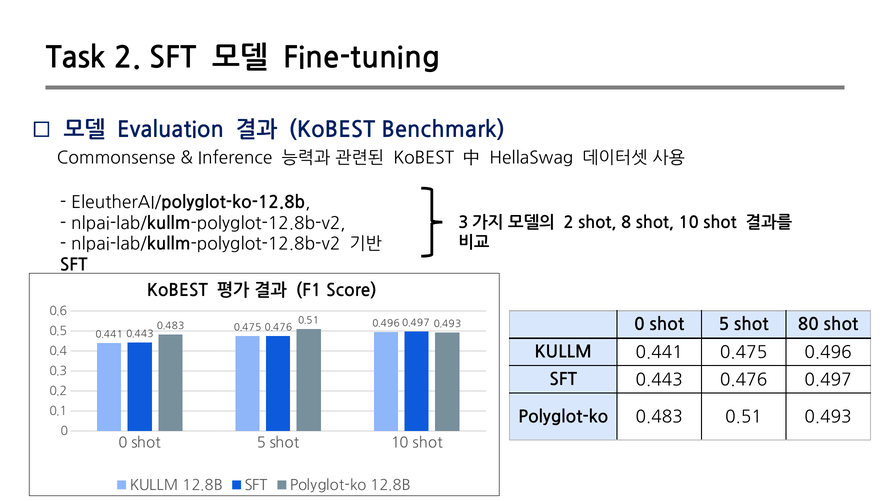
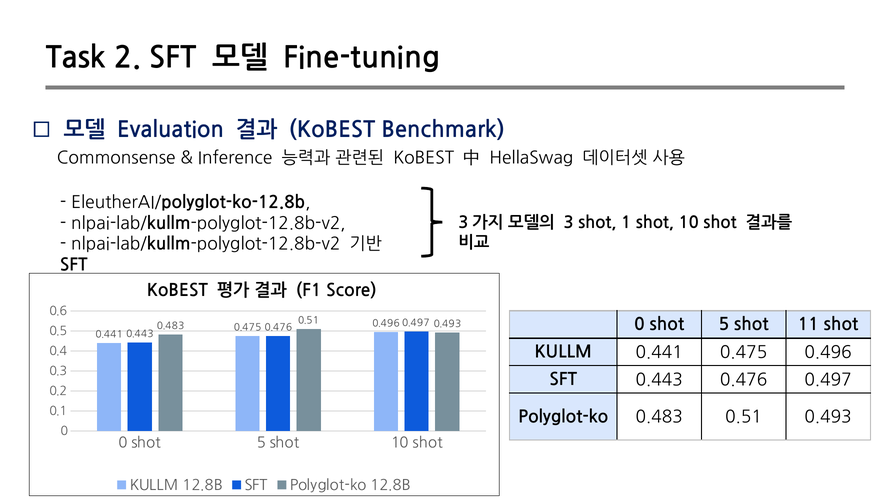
2: 2 -> 3 (569, 222)
8: 8 -> 1 (626, 222)
80: 80 -> 11 (808, 325)
